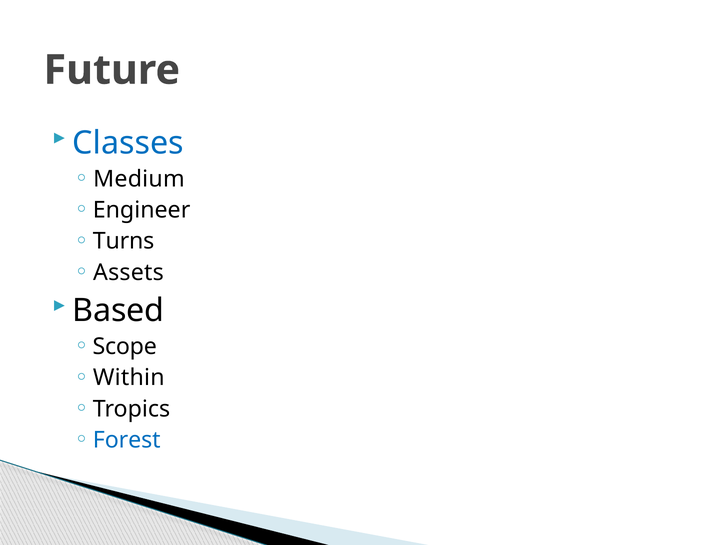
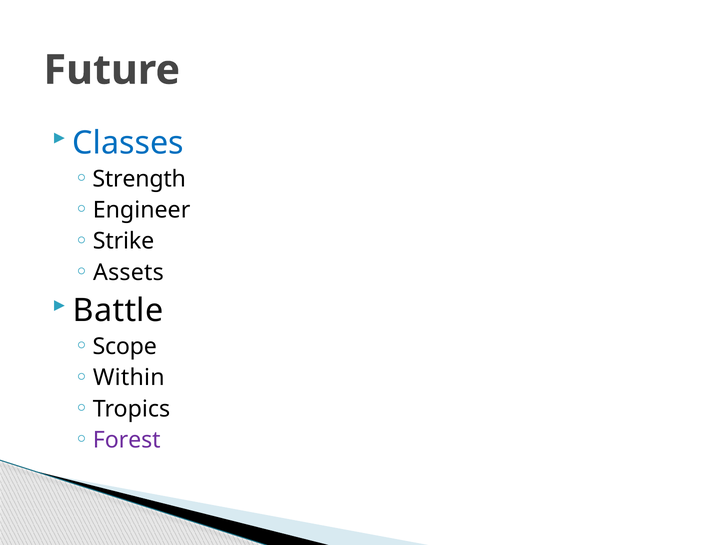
Medium: Medium -> Strength (139, 179)
Turns: Turns -> Strike (124, 241)
Based: Based -> Battle (118, 310)
Forest colour: blue -> purple (127, 440)
